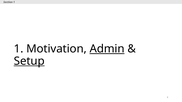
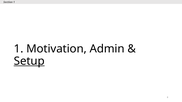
Admin underline: present -> none (107, 49)
